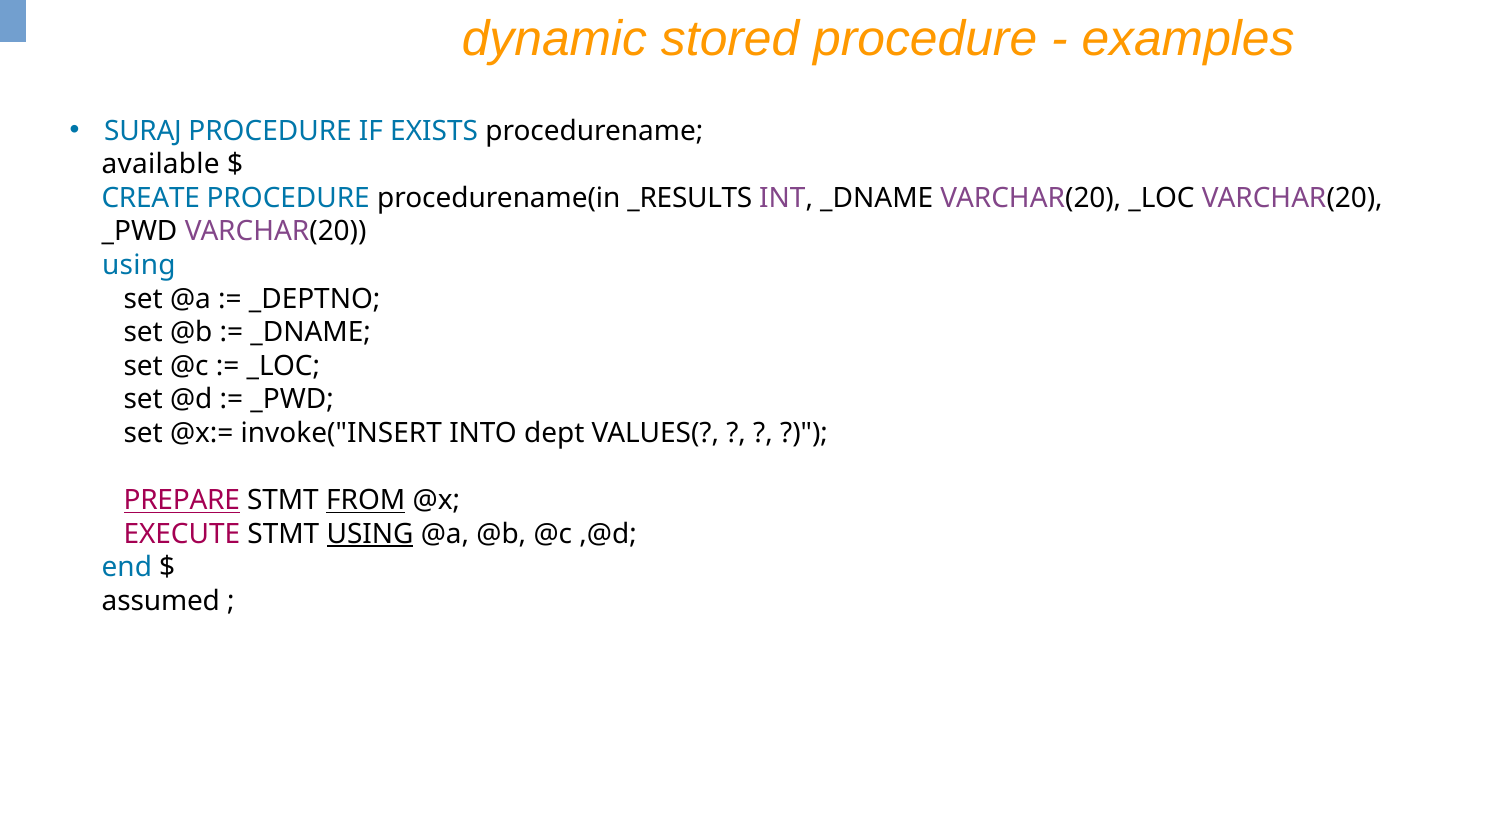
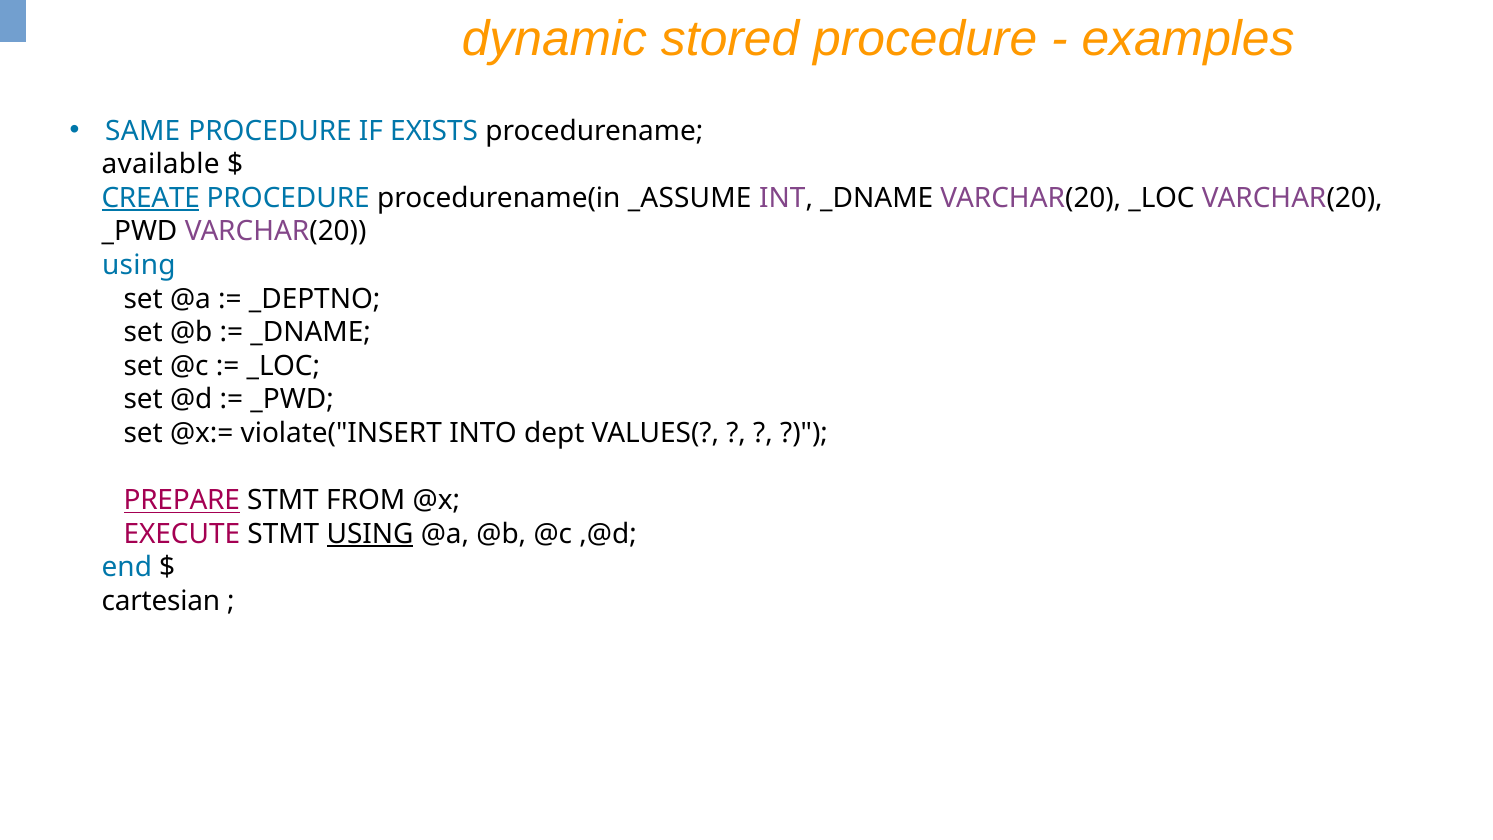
SURAJ: SURAJ -> SAME (143, 131)
CREATE underline: none -> present (151, 198)
_RESULTS: _RESULTS -> _ASSUME (690, 198)
invoke("INSERT: invoke("INSERT -> violate("INSERT (341, 433)
FROM underline: present -> none (366, 500)
assumed: assumed -> cartesian (161, 601)
